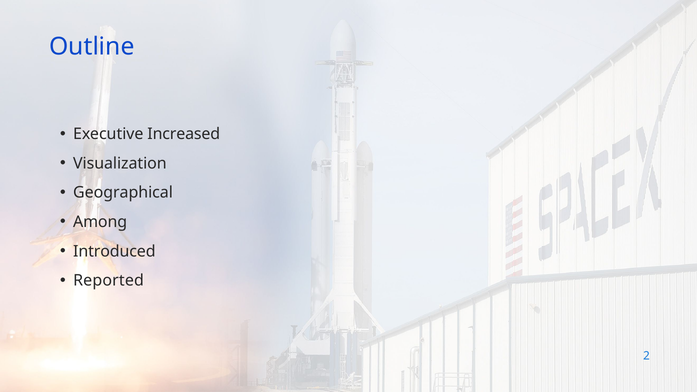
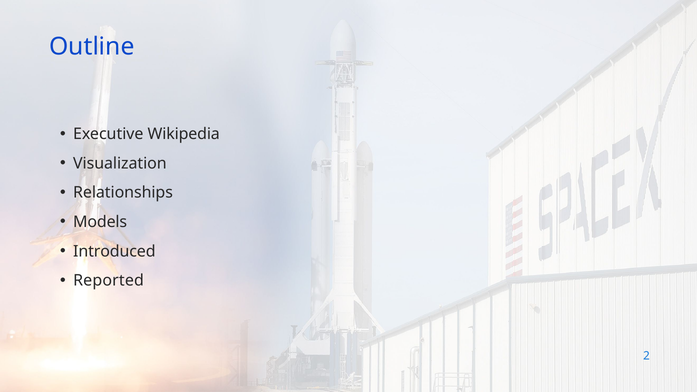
Increased: Increased -> Wikipedia (184, 134)
Geographical: Geographical -> Relationships (123, 193)
Among: Among -> Models (100, 222)
